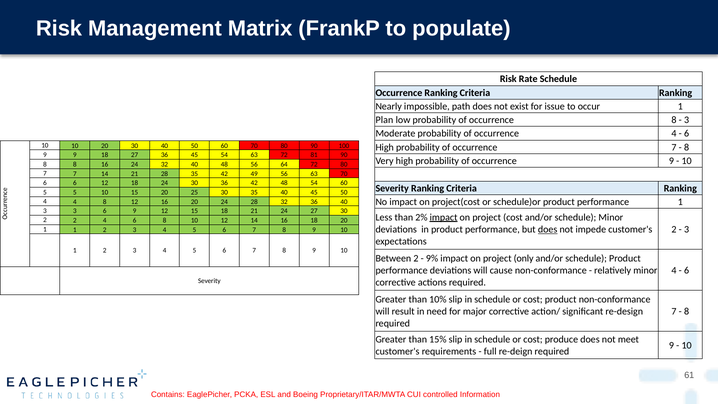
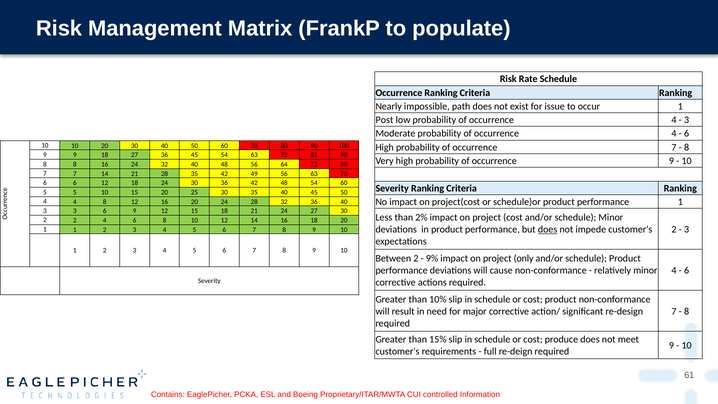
Plan: Plan -> Post (384, 120)
8: 8 -> 4 (674, 120)
impact underline: present -> none (444, 217)
